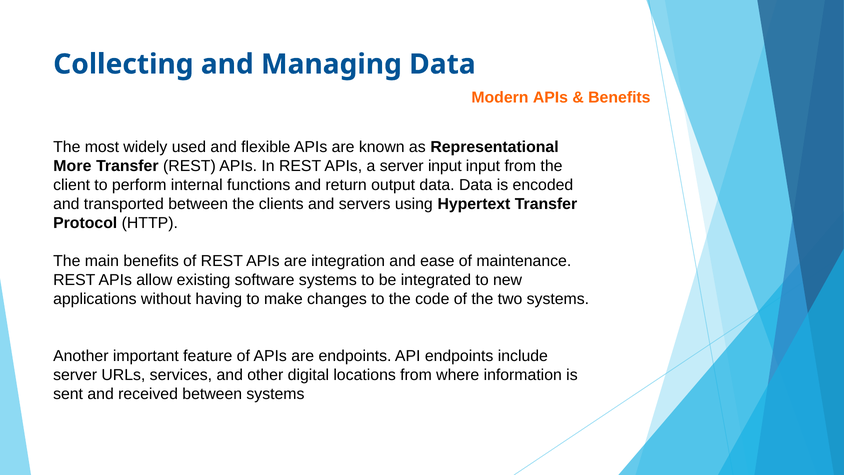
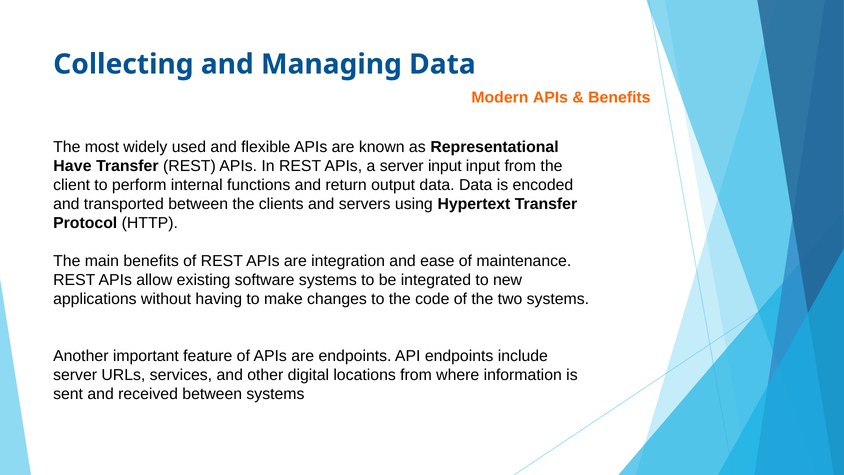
More: More -> Have (72, 166)
